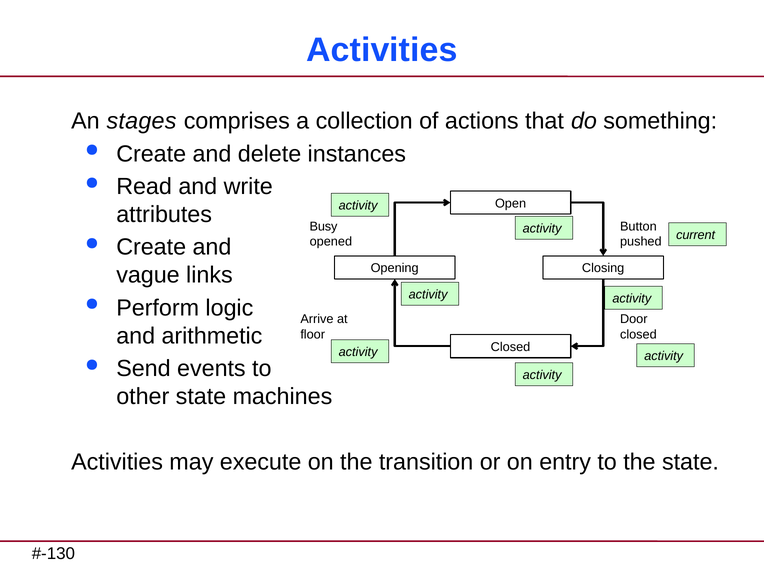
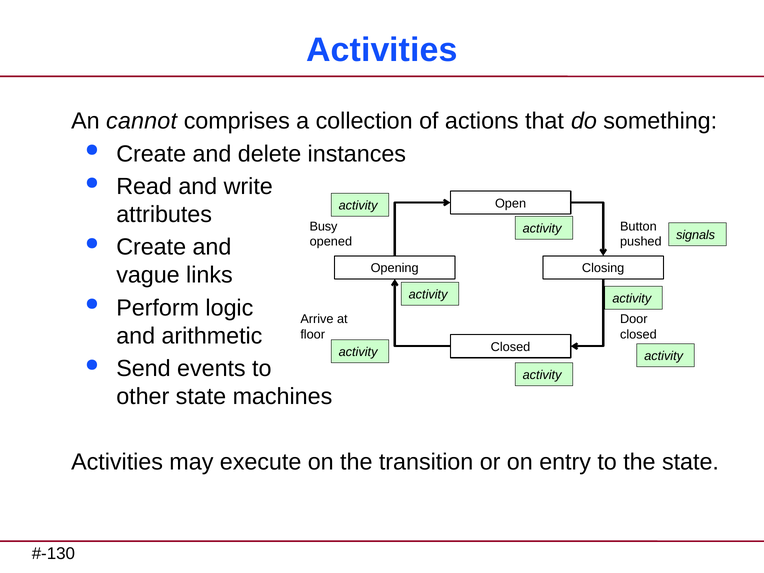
stages: stages -> cannot (142, 121)
current: current -> signals (696, 235)
